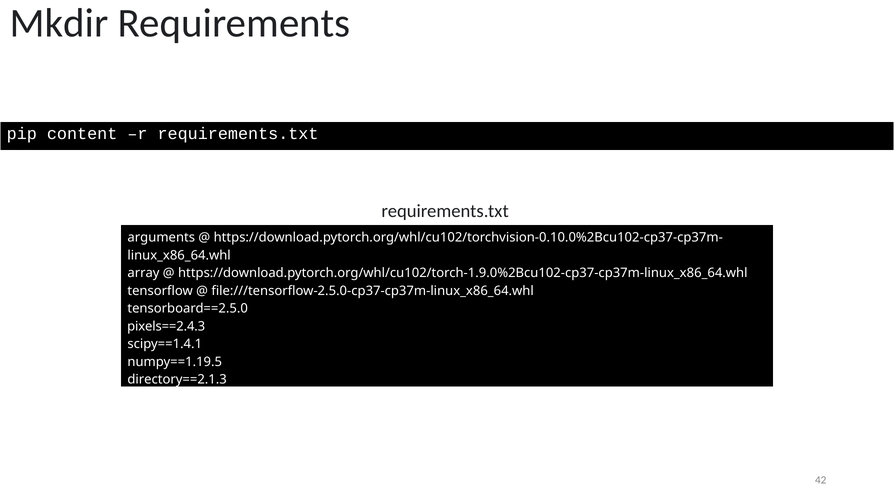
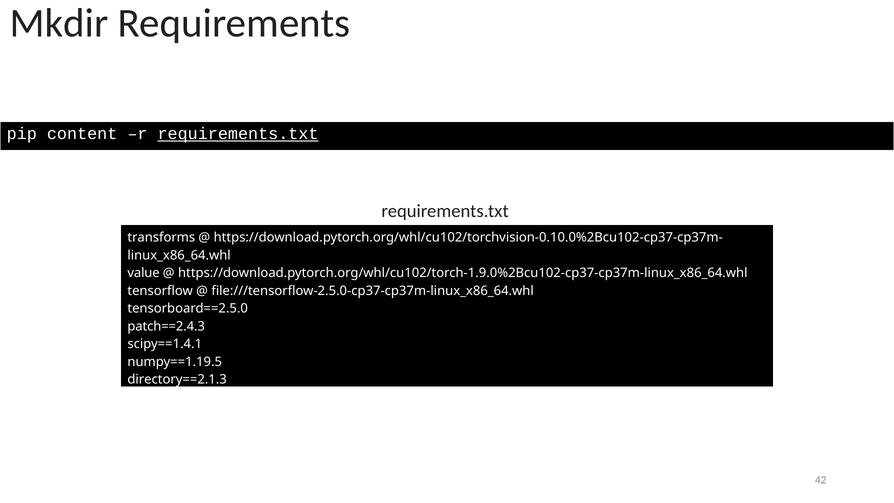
requirements.txt underline: none -> present (238, 134)
arguments: arguments -> transforms (161, 237)
array: array -> value (144, 273)
pixels==2.4.3: pixels==2.4.3 -> patch==2.4.3 (166, 326)
